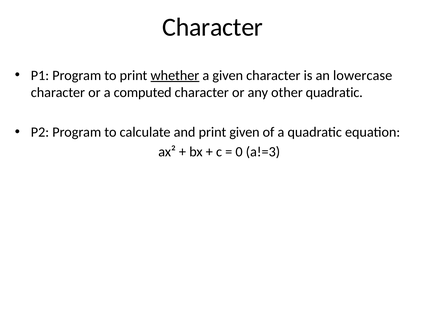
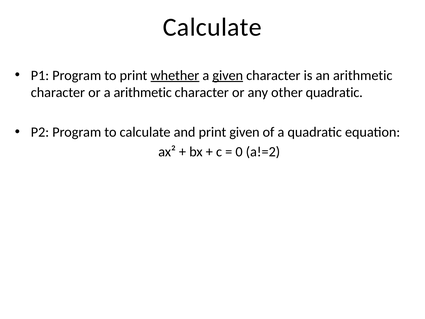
Character: Character -> Calculate (212, 27)
given underline: none -> present (228, 75)
an lowercase: lowercase -> arithmetic (363, 75)
a computed: computed -> arithmetic (143, 92)
a!=3: a!=3 -> a!=2 (263, 152)
